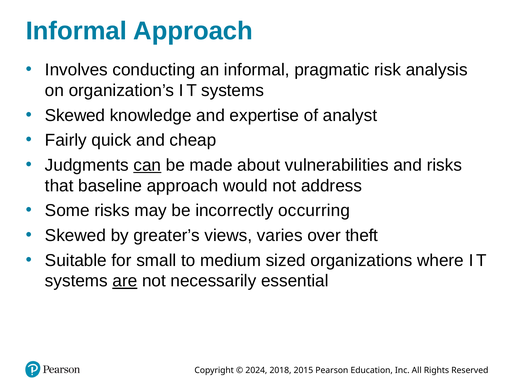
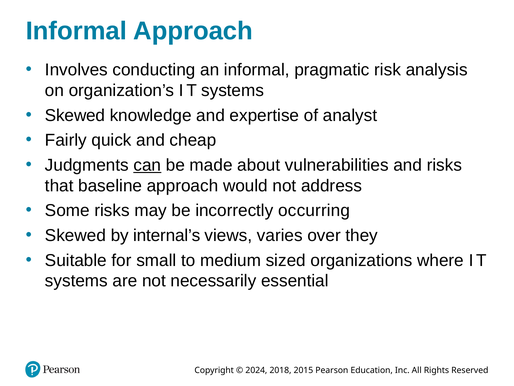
greater’s: greater’s -> internal’s (167, 235)
theft: theft -> they (362, 235)
are underline: present -> none (125, 281)
